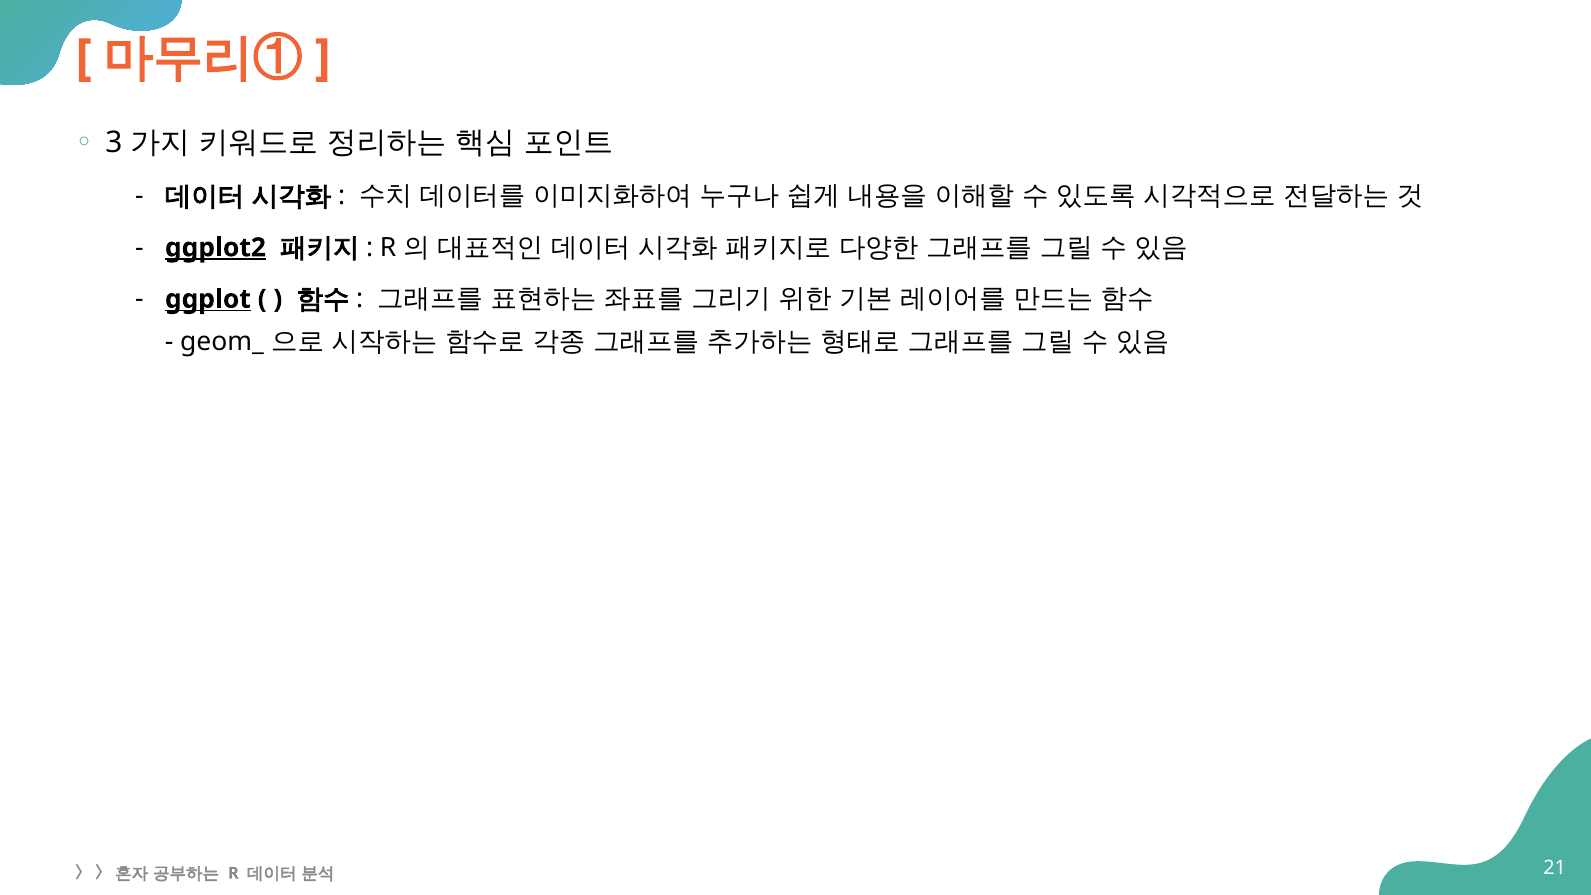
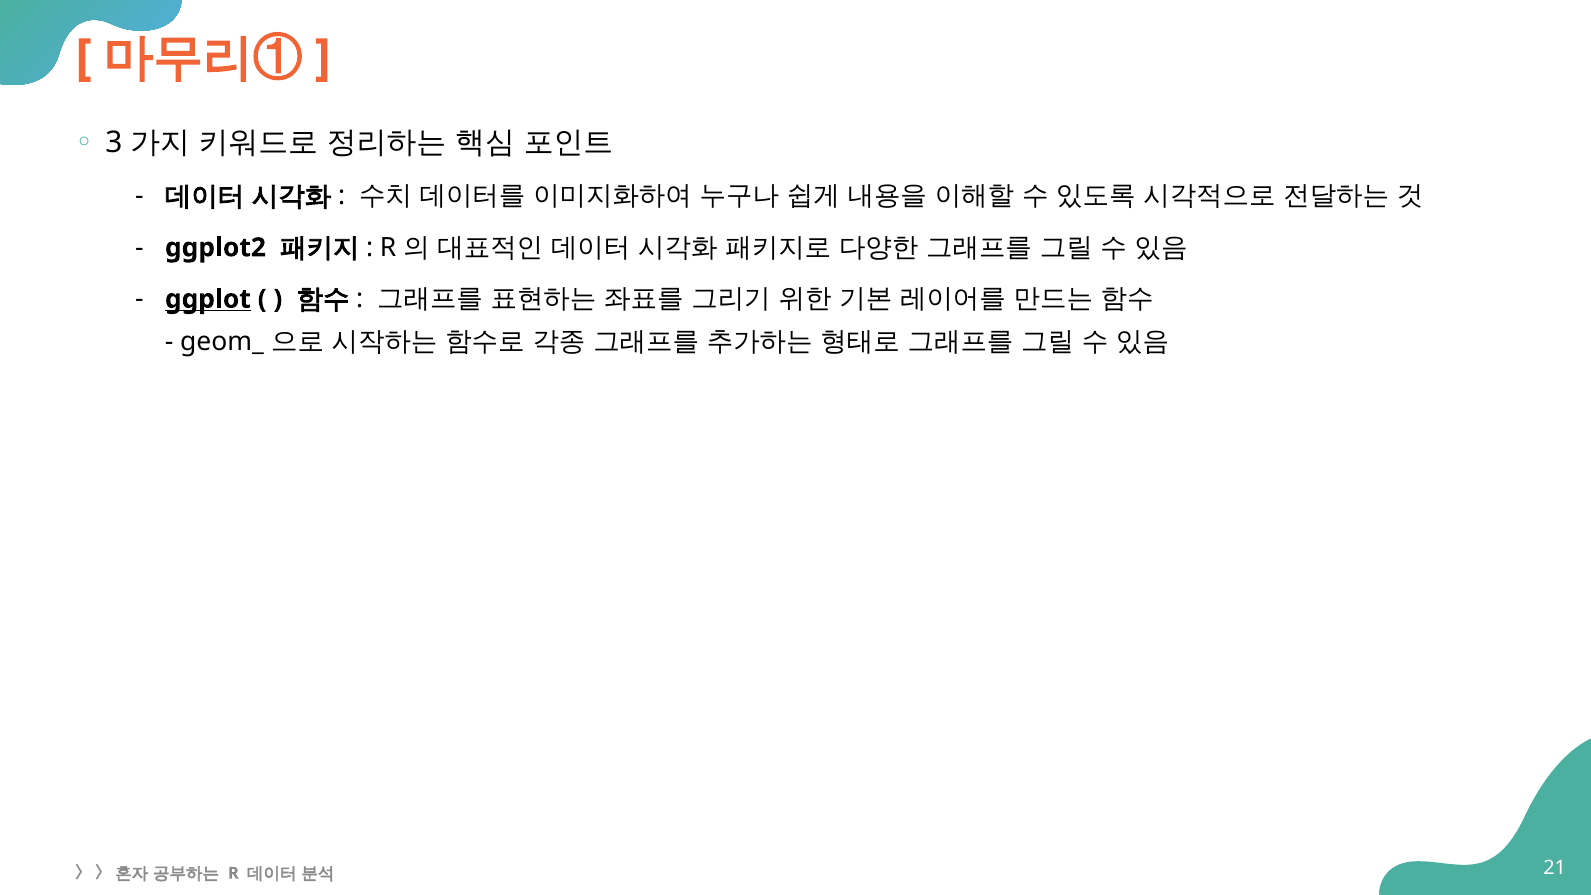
ggplot2 underline: present -> none (215, 248)
